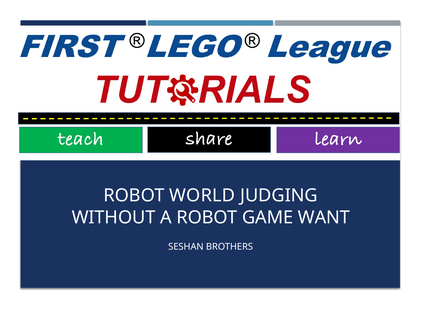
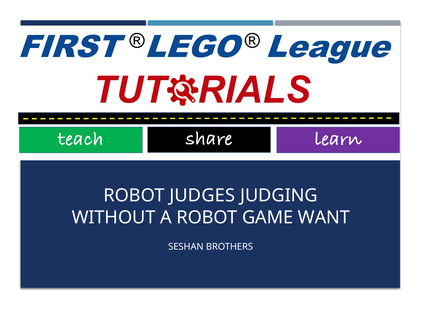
WORLD: WORLD -> JUDGES (202, 195)
